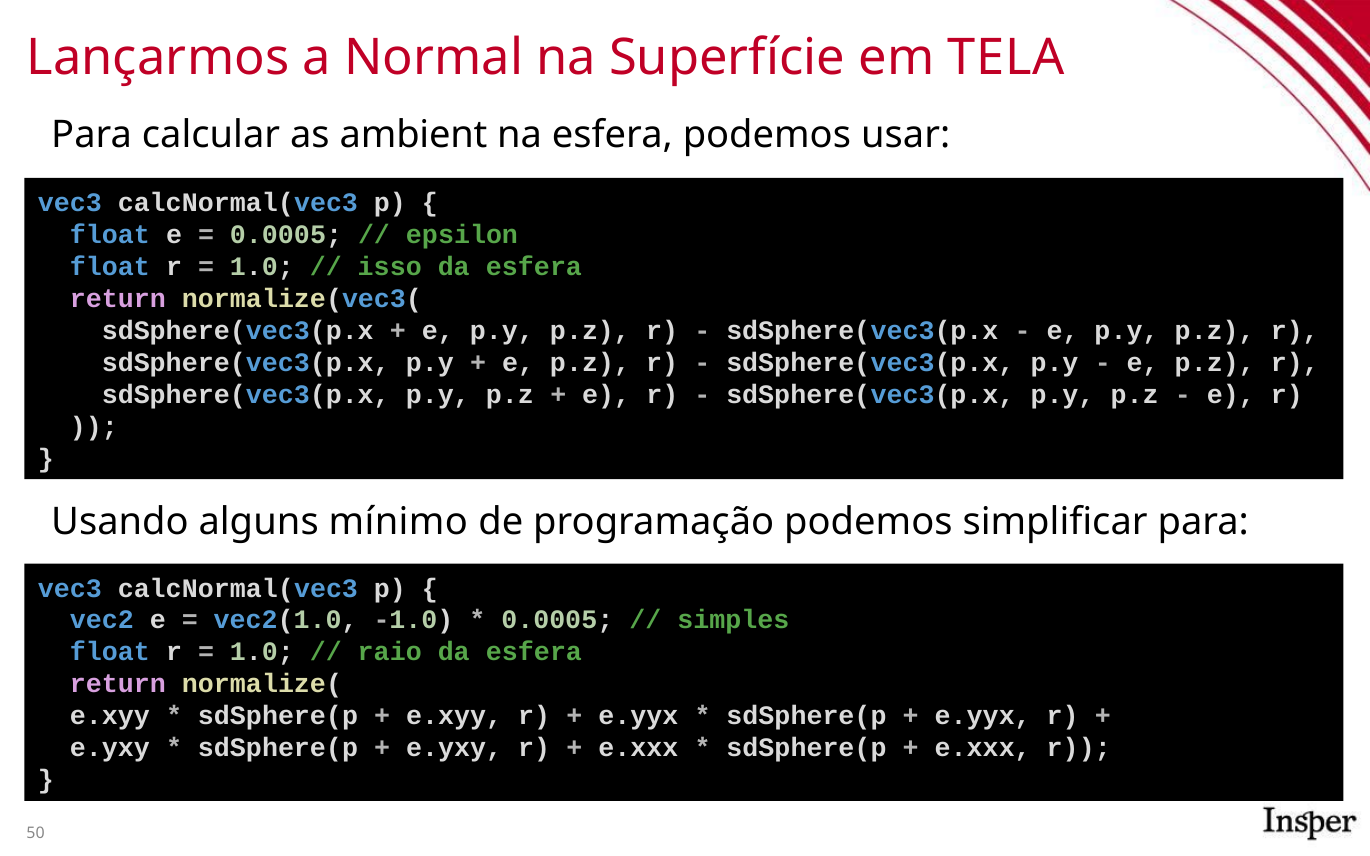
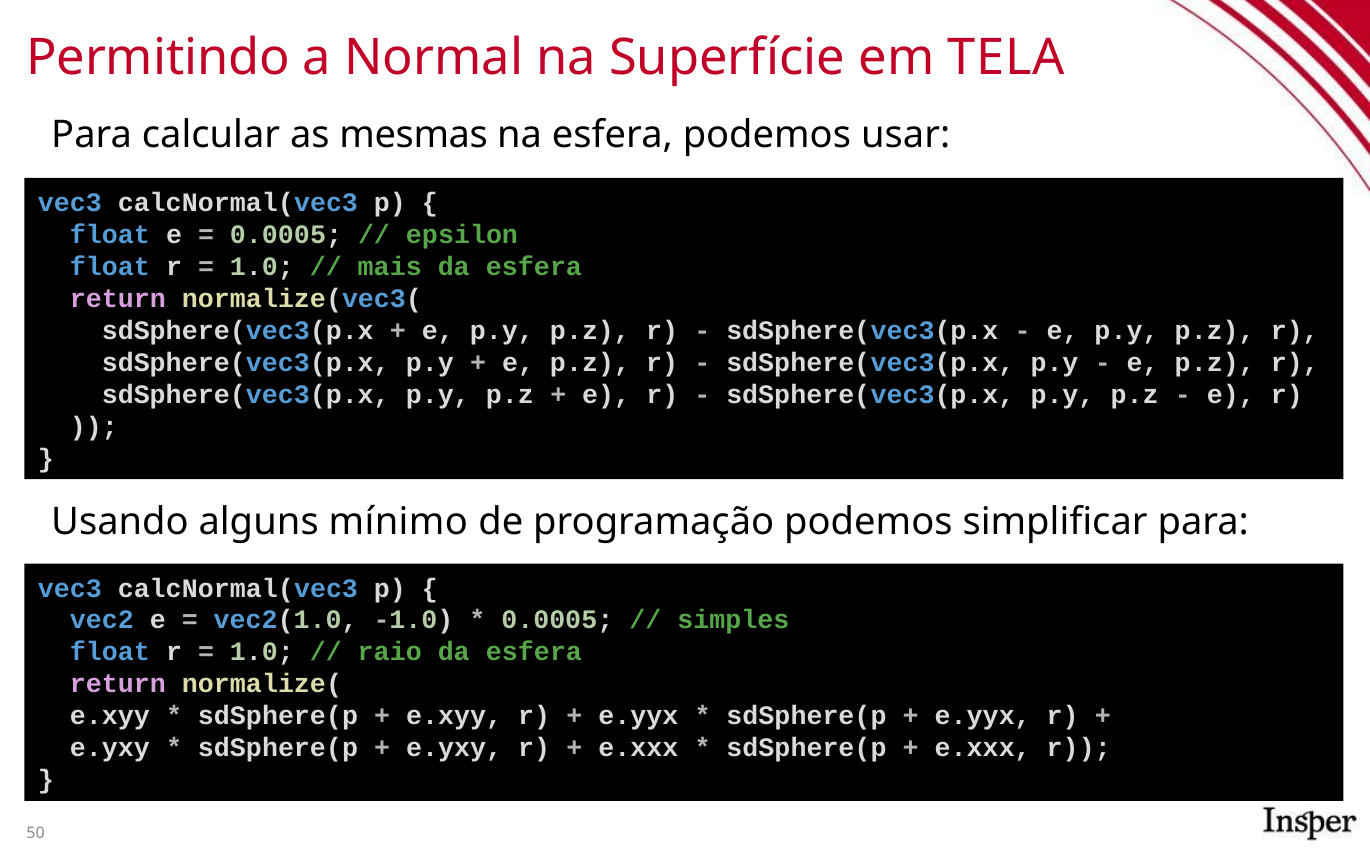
Lançarmos: Lançarmos -> Permitindo (158, 58)
ambient: ambient -> mesmas (414, 135)
isso: isso -> mais (390, 267)
